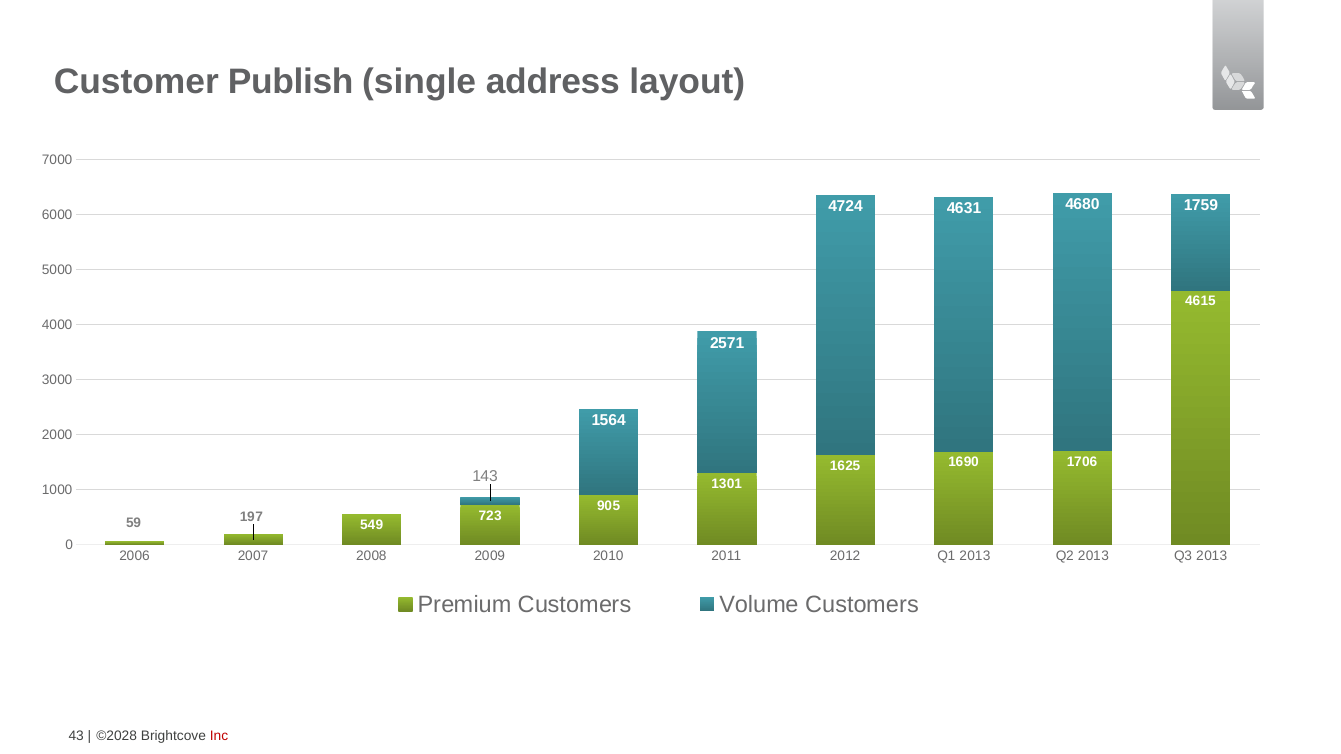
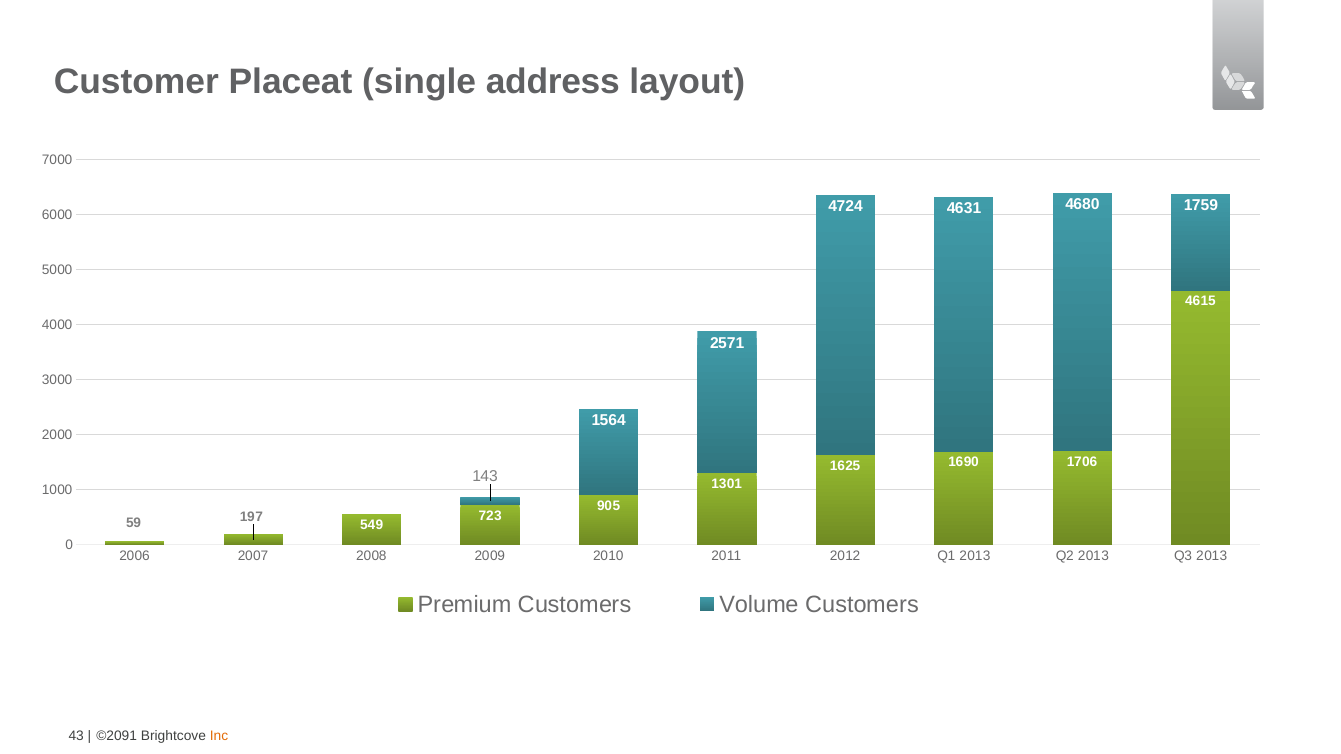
Publish: Publish -> Placeat (291, 82)
©2028: ©2028 -> ©2091 (117, 736)
Inc colour: red -> orange (219, 736)
